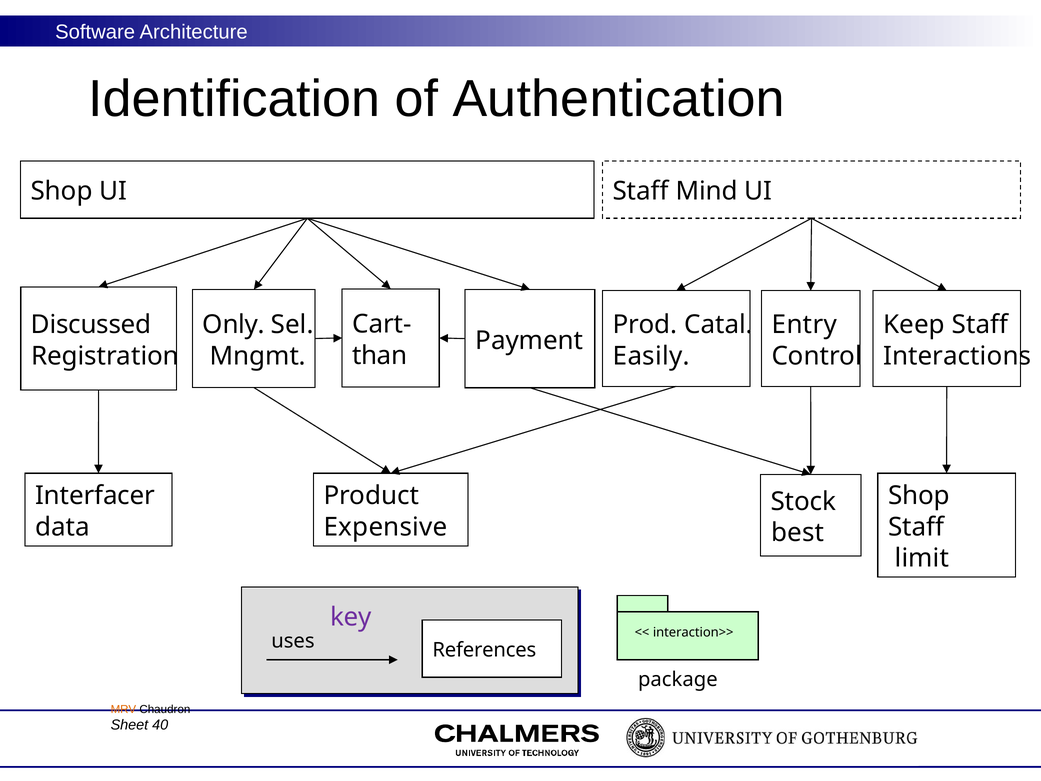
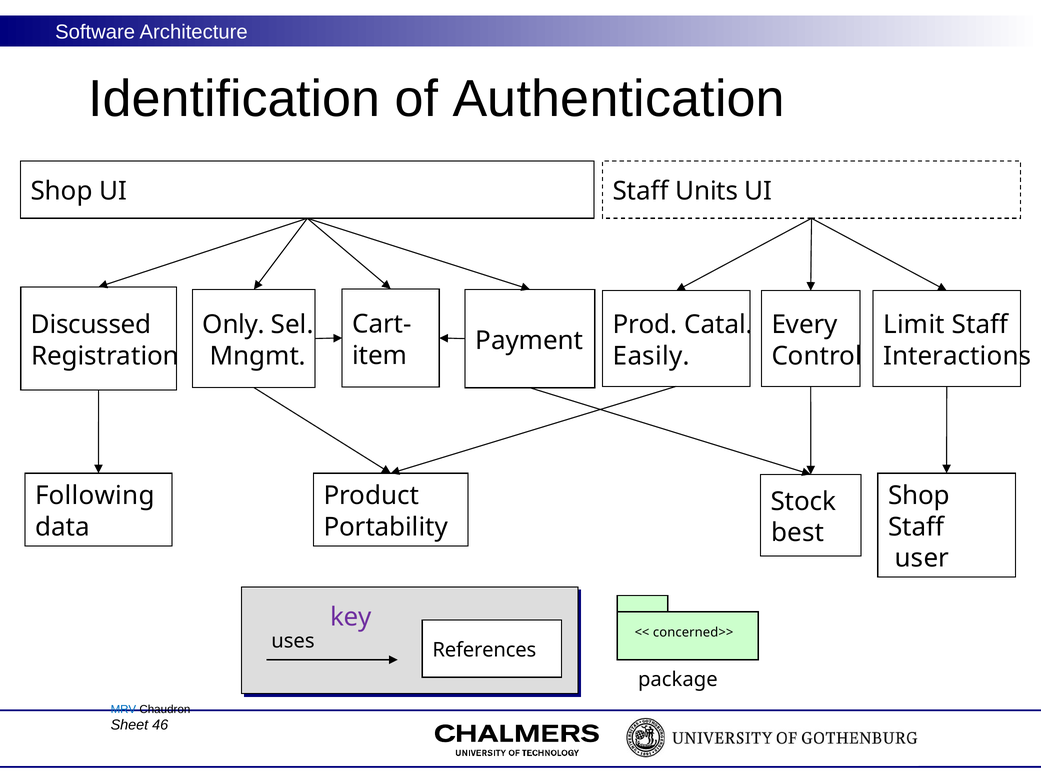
Mind: Mind -> Units (707, 191)
Entry: Entry -> Every (805, 325)
Keep: Keep -> Limit (914, 325)
than: than -> item (380, 355)
Interfacer: Interfacer -> Following (95, 496)
Expensive: Expensive -> Portability (386, 527)
limit: limit -> user (922, 558)
interaction>>: interaction>> -> concerned>> (693, 632)
MRV colour: orange -> blue (123, 709)
40: 40 -> 46 (160, 725)
